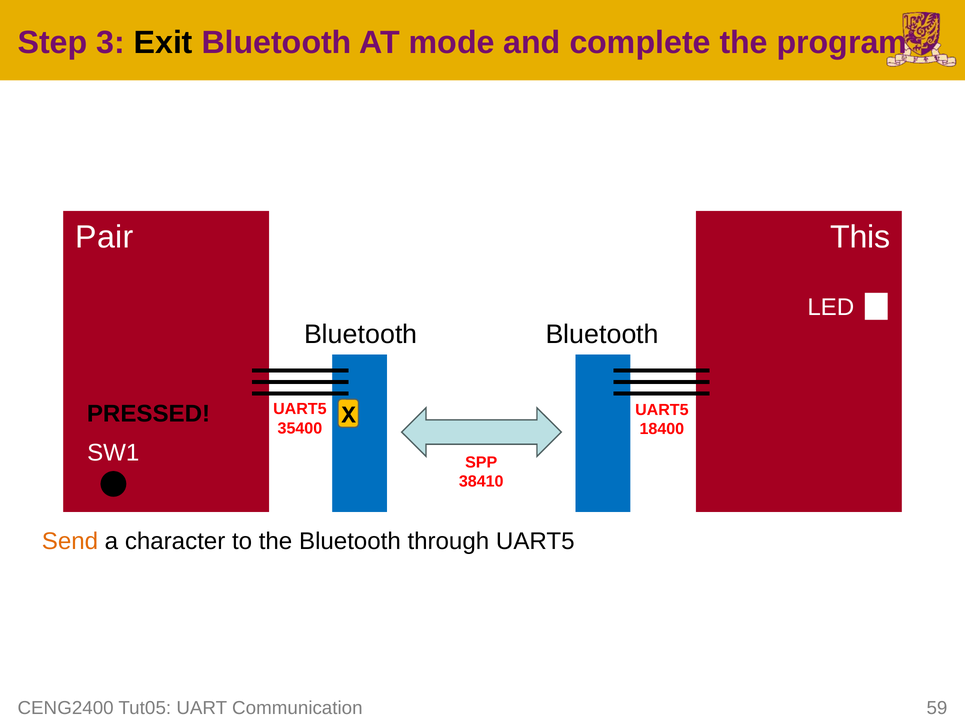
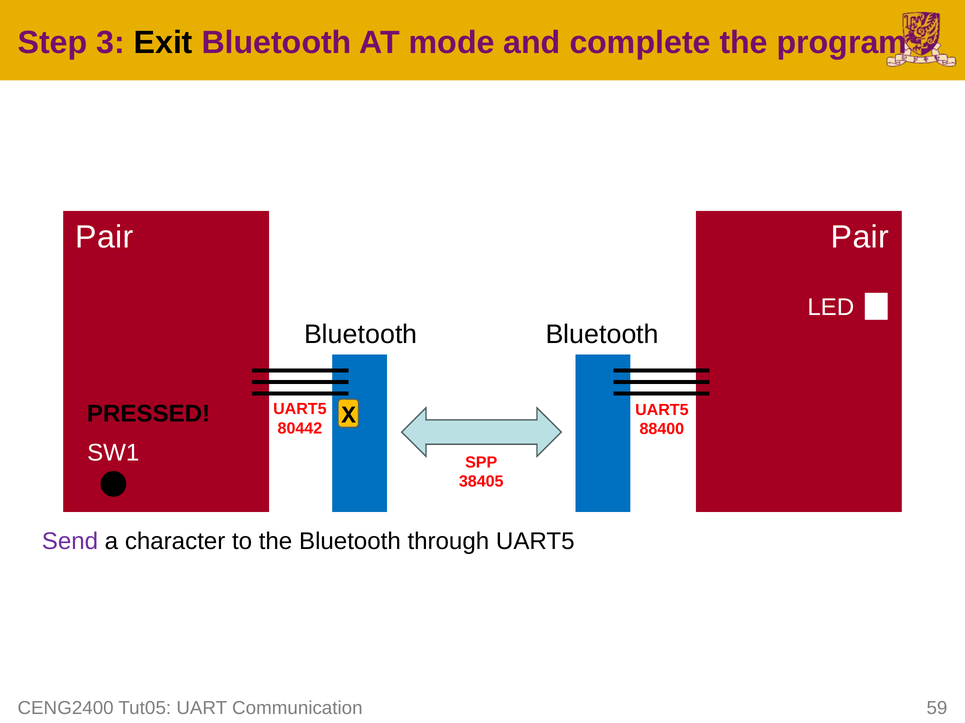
This: This -> Pair (860, 238)
35400: 35400 -> 80442 (300, 429)
18400: 18400 -> 88400 (662, 430)
38410: 38410 -> 38405 (481, 482)
Send colour: orange -> purple (70, 542)
